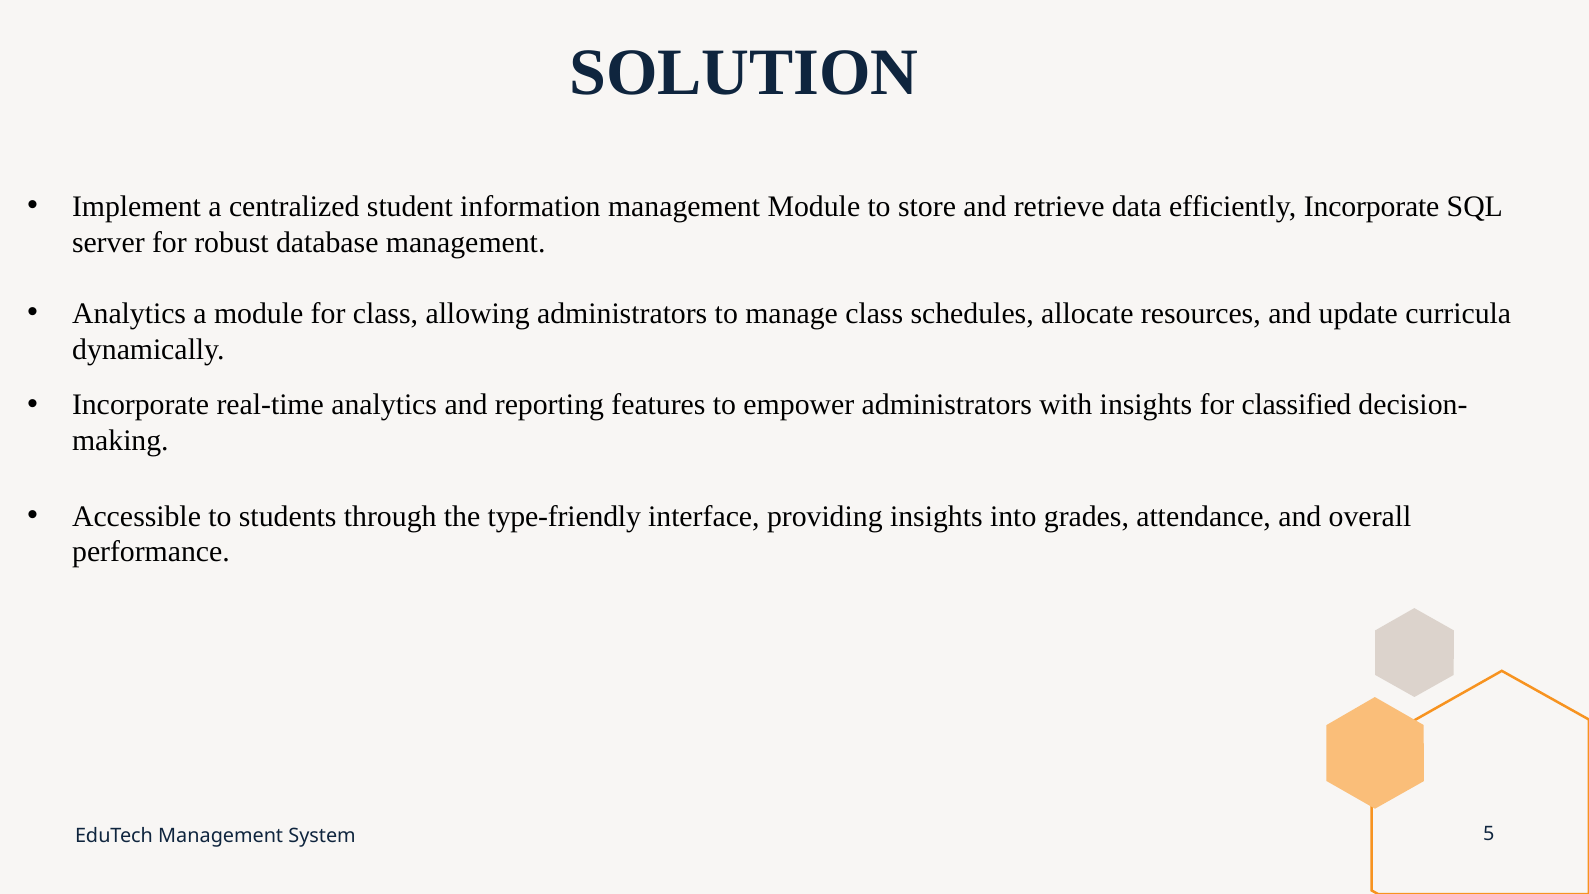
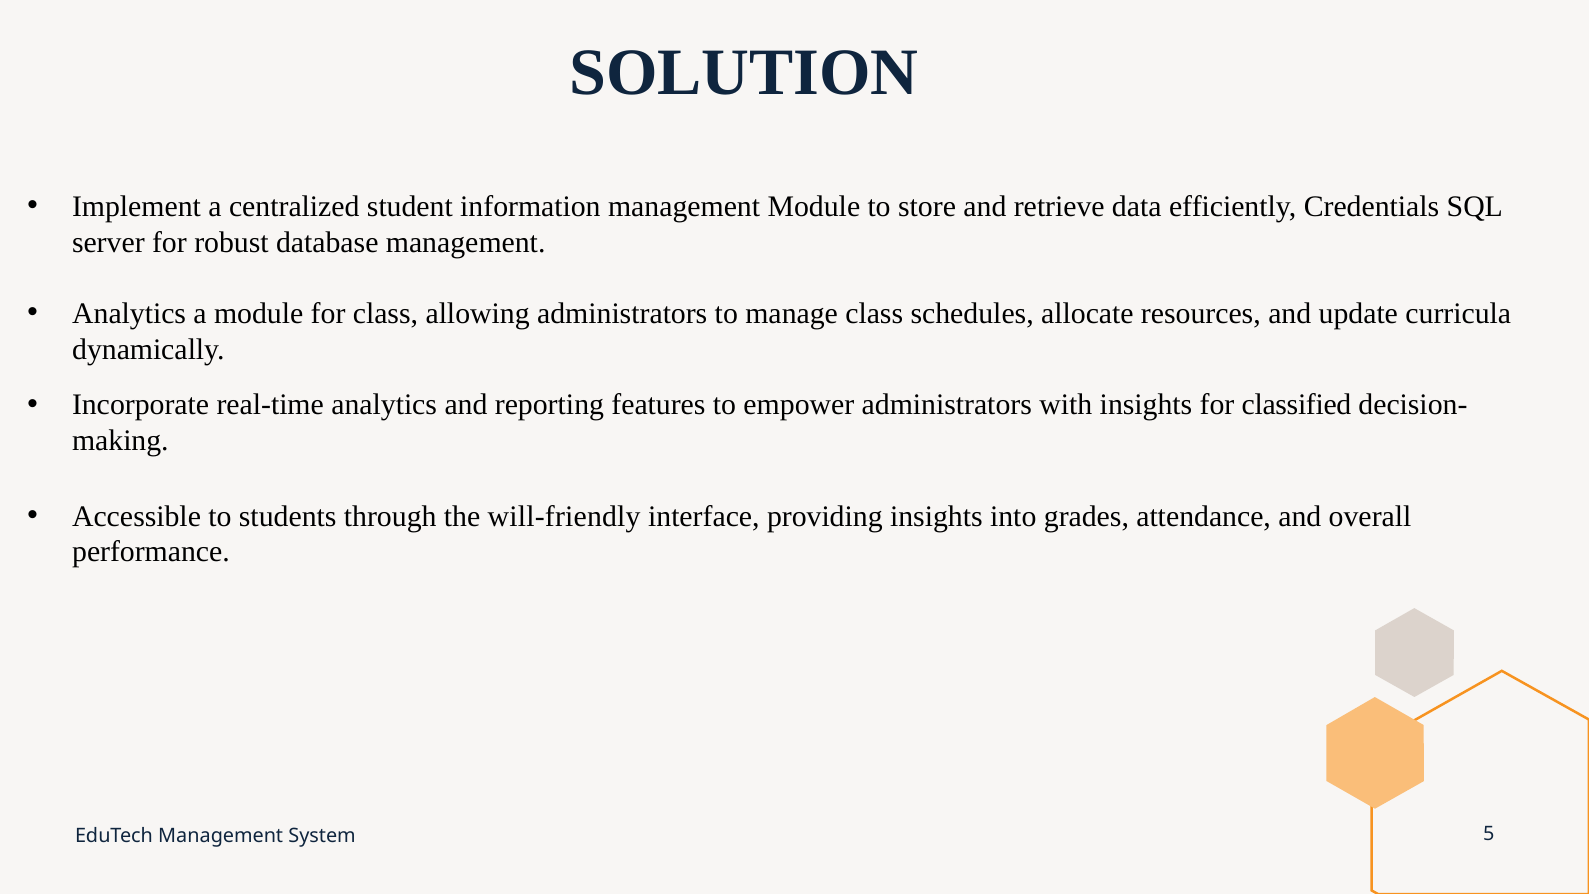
efficiently Incorporate: Incorporate -> Credentials (1372, 206)
type-friendly: type-friendly -> will-friendly (564, 516)
